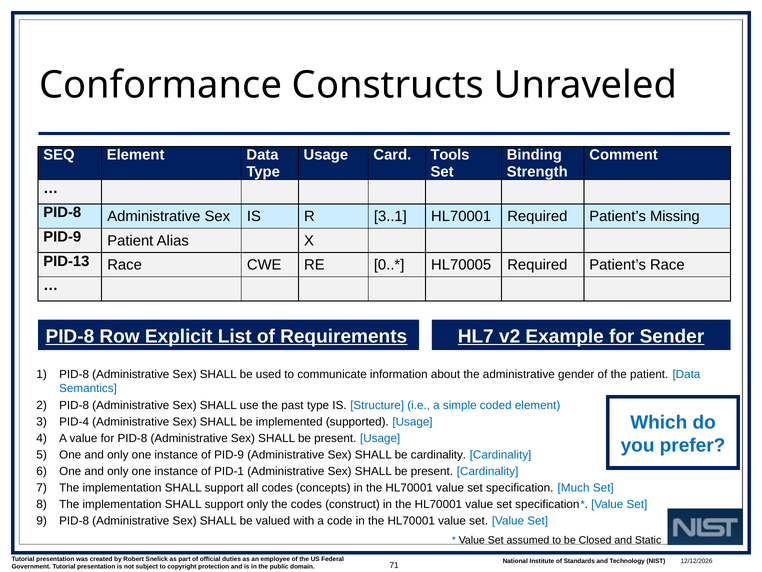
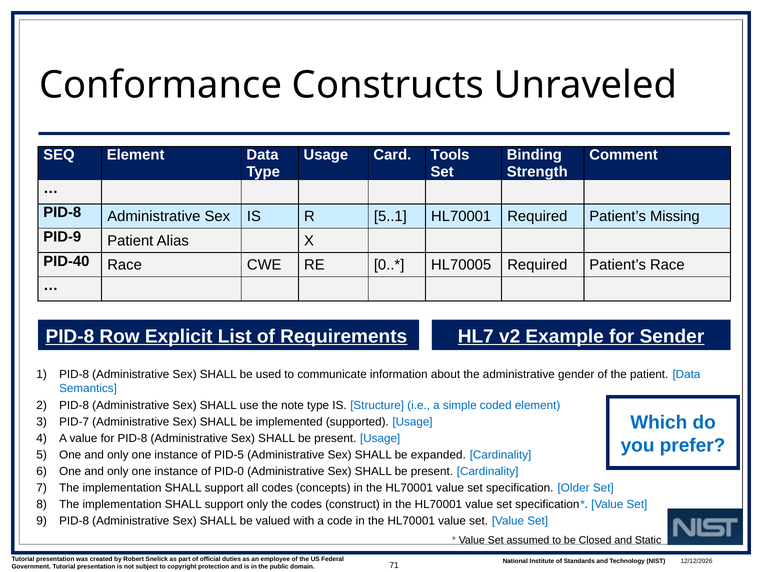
3..1: 3..1 -> 5..1 (390, 216)
PID-13: PID-13 -> PID-40 (66, 261)
past: past -> note (292, 405)
PID-4: PID-4 -> PID-7 (74, 421)
of PID-9: PID-9 -> PID-5 (229, 454)
be cardinality: cardinality -> expanded (438, 454)
PID-1: PID-1 -> PID-0 (229, 471)
Much: Much -> Older (574, 487)
